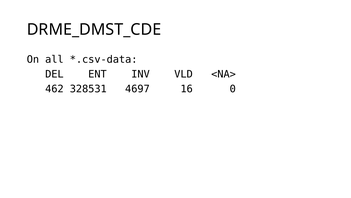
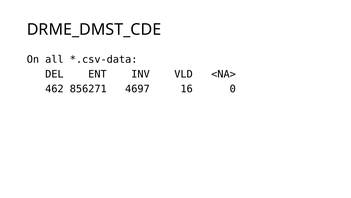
328531: 328531 -> 856271 (88, 89)
